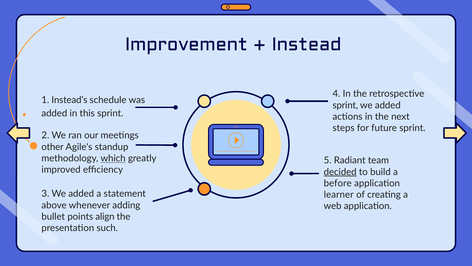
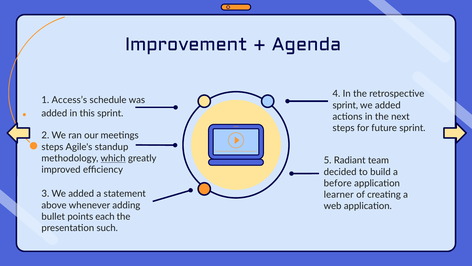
Instead: Instead -> Agenda (306, 44)
Instead’s: Instead’s -> Access’s (69, 100)
other: other -> steps (52, 147)
decided underline: present -> none (340, 172)
align: align -> each (105, 216)
